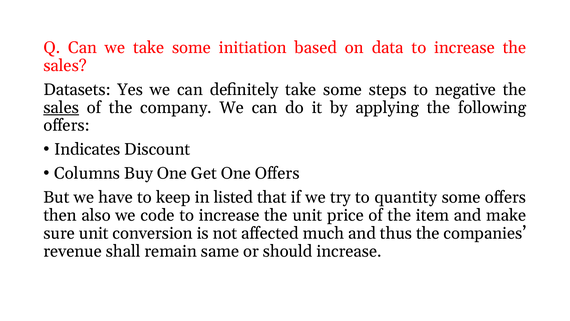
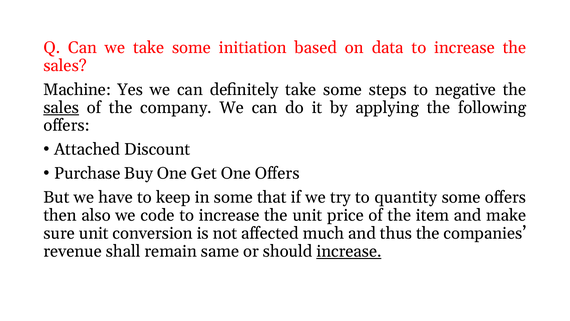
Datasets: Datasets -> Machine (77, 89)
Indicates: Indicates -> Attached (87, 149)
Columns: Columns -> Purchase (87, 173)
in listed: listed -> some (233, 197)
increase underline: none -> present (349, 251)
